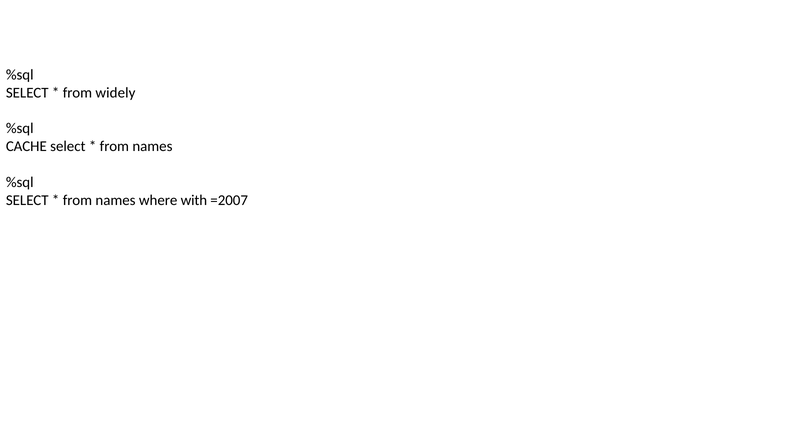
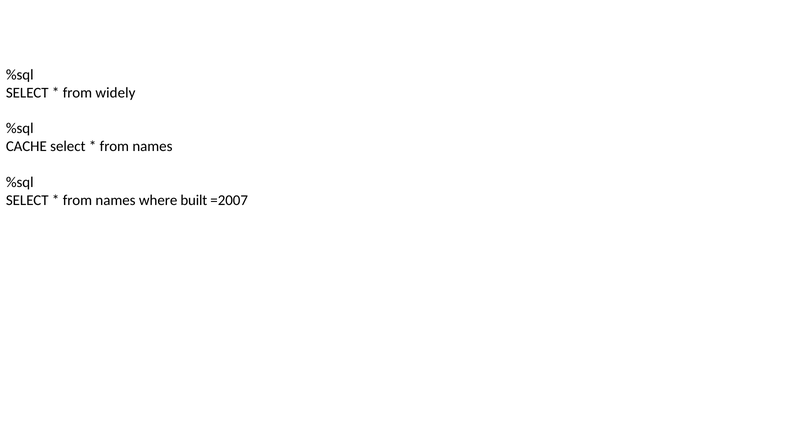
with: with -> built (194, 200)
